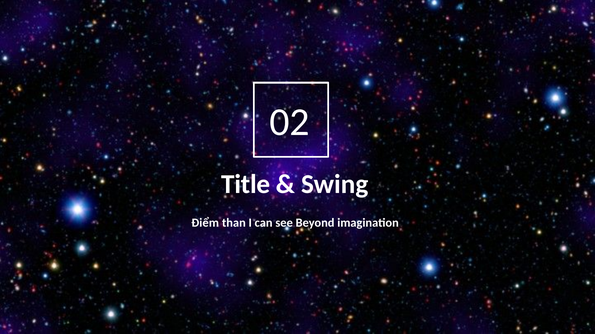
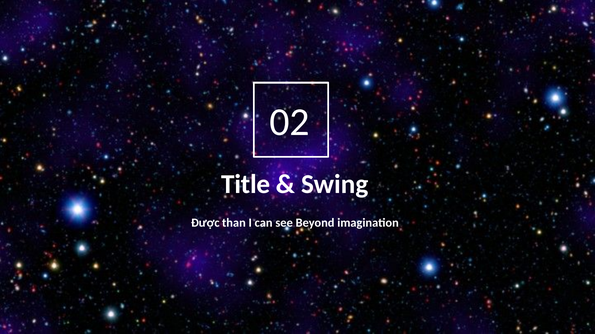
Điểm: Điểm -> Được (205, 223)
